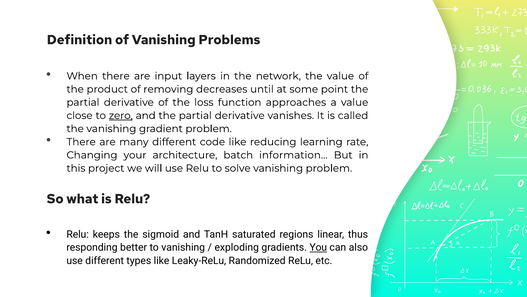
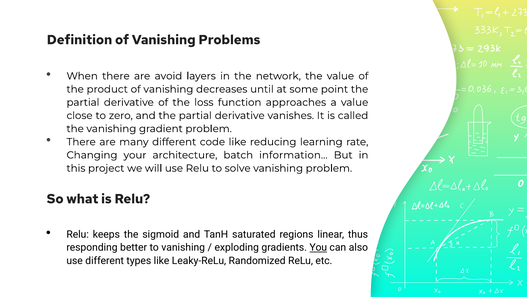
input: input -> avoid (168, 76)
product of removing: removing -> vanishing (168, 89)
zero underline: present -> none (121, 115)
